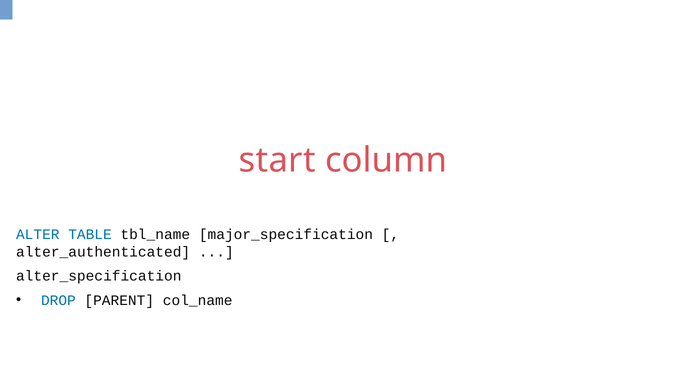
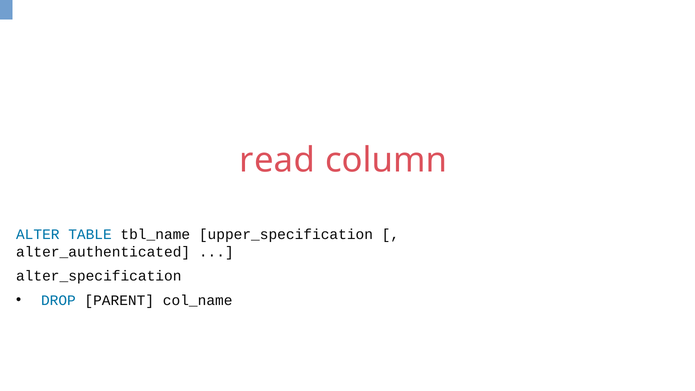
start: start -> read (277, 160)
major_specification: major_specification -> upper_specification (286, 234)
